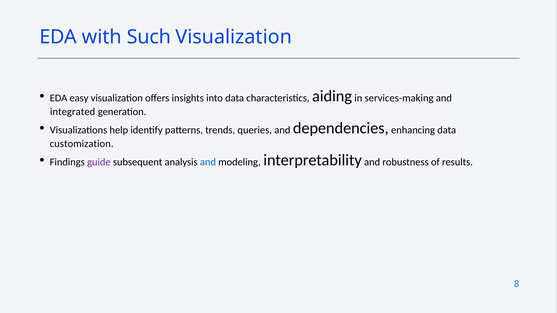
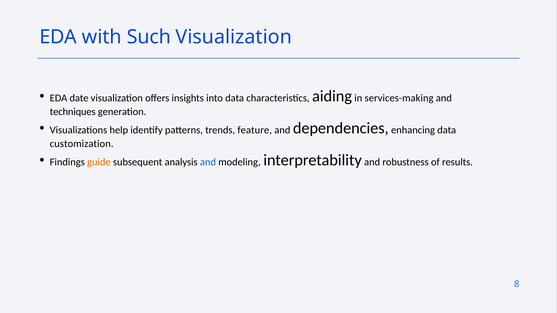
easy: easy -> date (79, 98)
integrated: integrated -> techniques (73, 112)
queries: queries -> feature (255, 130)
guide colour: purple -> orange (99, 162)
